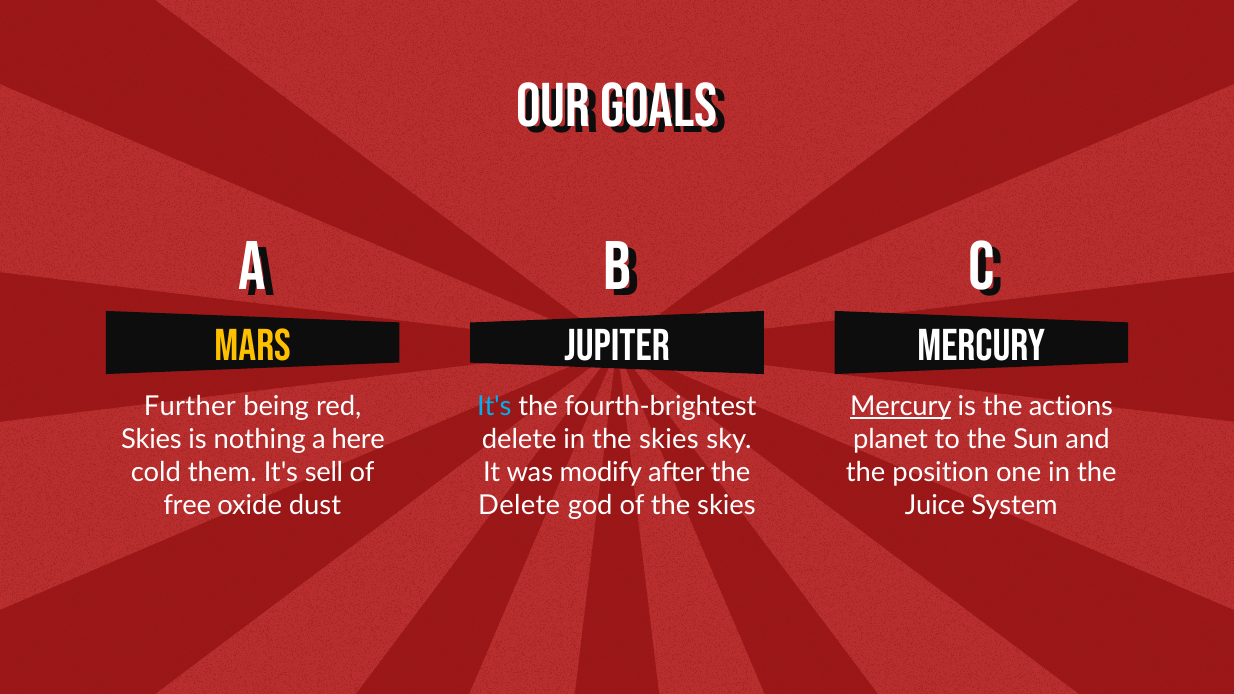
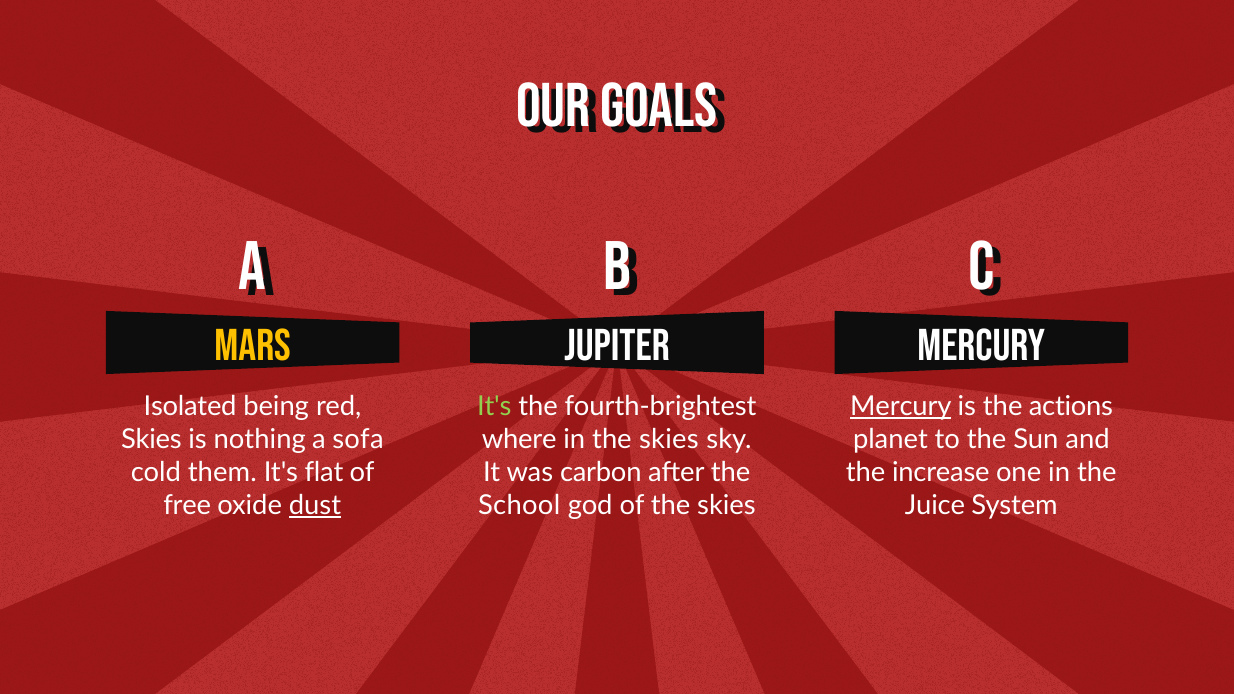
Further: Further -> Isolated (190, 407)
It's colour: light blue -> light green (494, 407)
here: here -> sofa (358, 439)
delete: delete -> where (519, 439)
sell: sell -> flat (324, 472)
modify: modify -> carbon (601, 472)
position: position -> increase (941, 472)
dust underline: none -> present (315, 505)
Delete: Delete -> School (519, 505)
